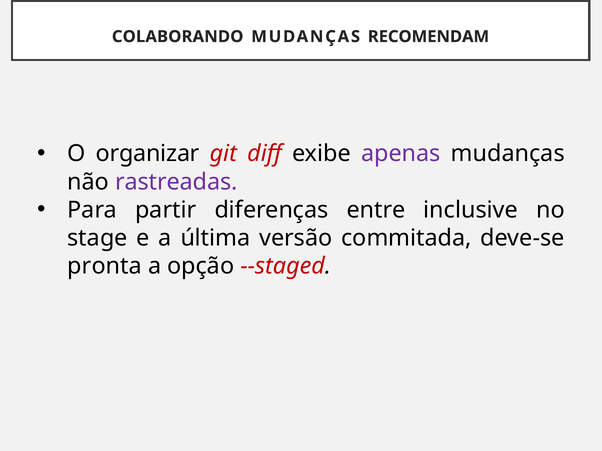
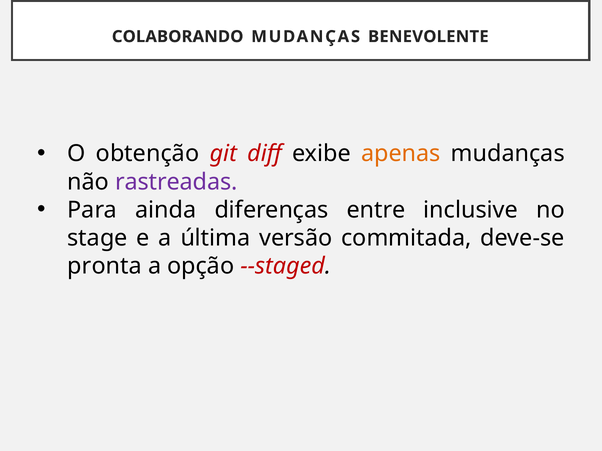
RECOMENDAM: RECOMENDAM -> BENEVOLENTE (428, 37)
organizar: organizar -> obtenção (148, 154)
apenas colour: purple -> orange (401, 154)
partir: partir -> ainda (166, 210)
